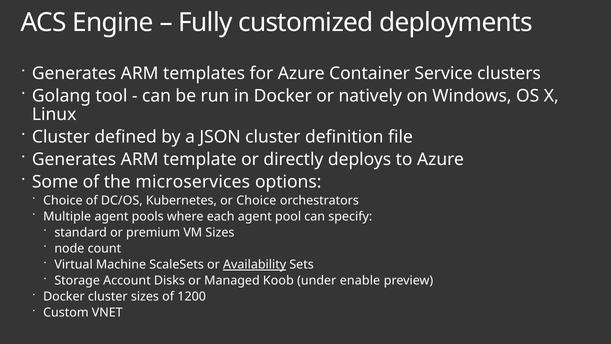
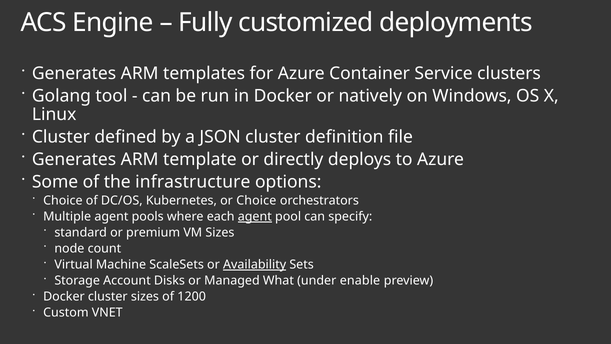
microservices: microservices -> infrastructure (193, 182)
agent underline: none -> present (255, 216)
Koob: Koob -> What (278, 280)
